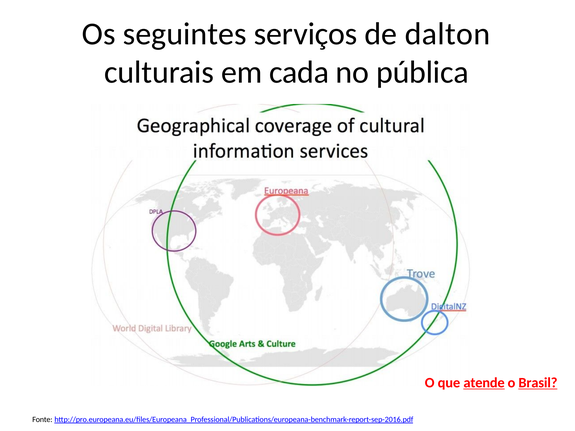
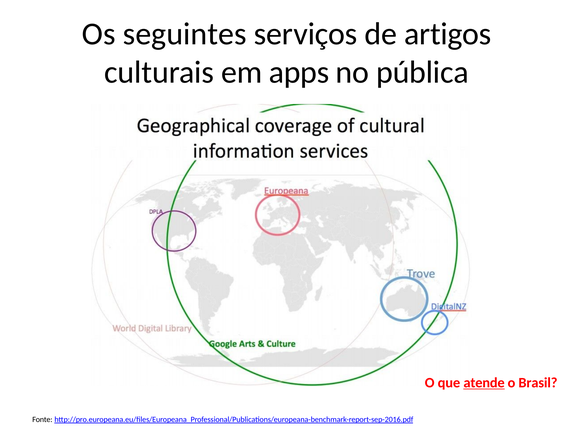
dalton: dalton -> artigos (448, 34)
cada: cada -> apps (299, 72)
Brasil underline: present -> none (538, 383)
